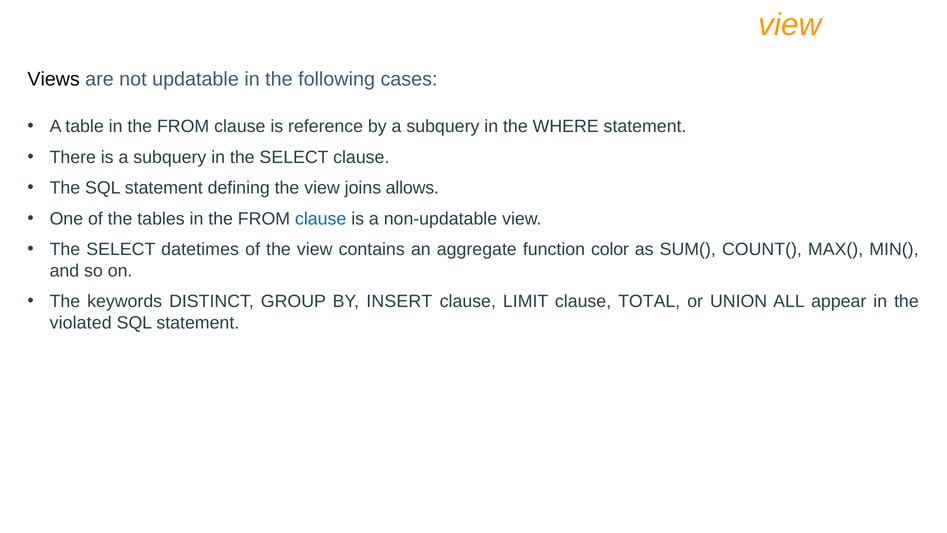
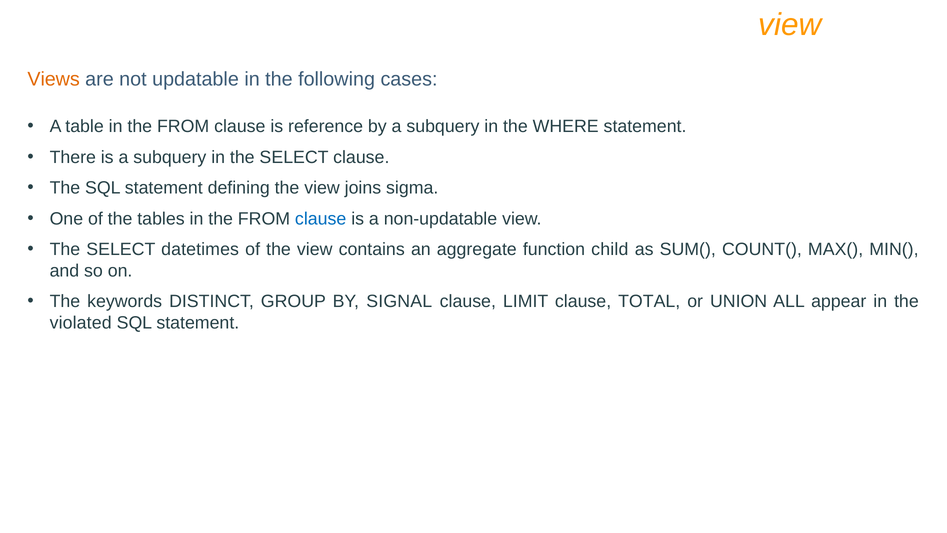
Views colour: black -> orange (54, 79)
allows: allows -> sigma (412, 188)
color: color -> child (610, 249)
INSERT: INSERT -> SIGNAL (399, 301)
